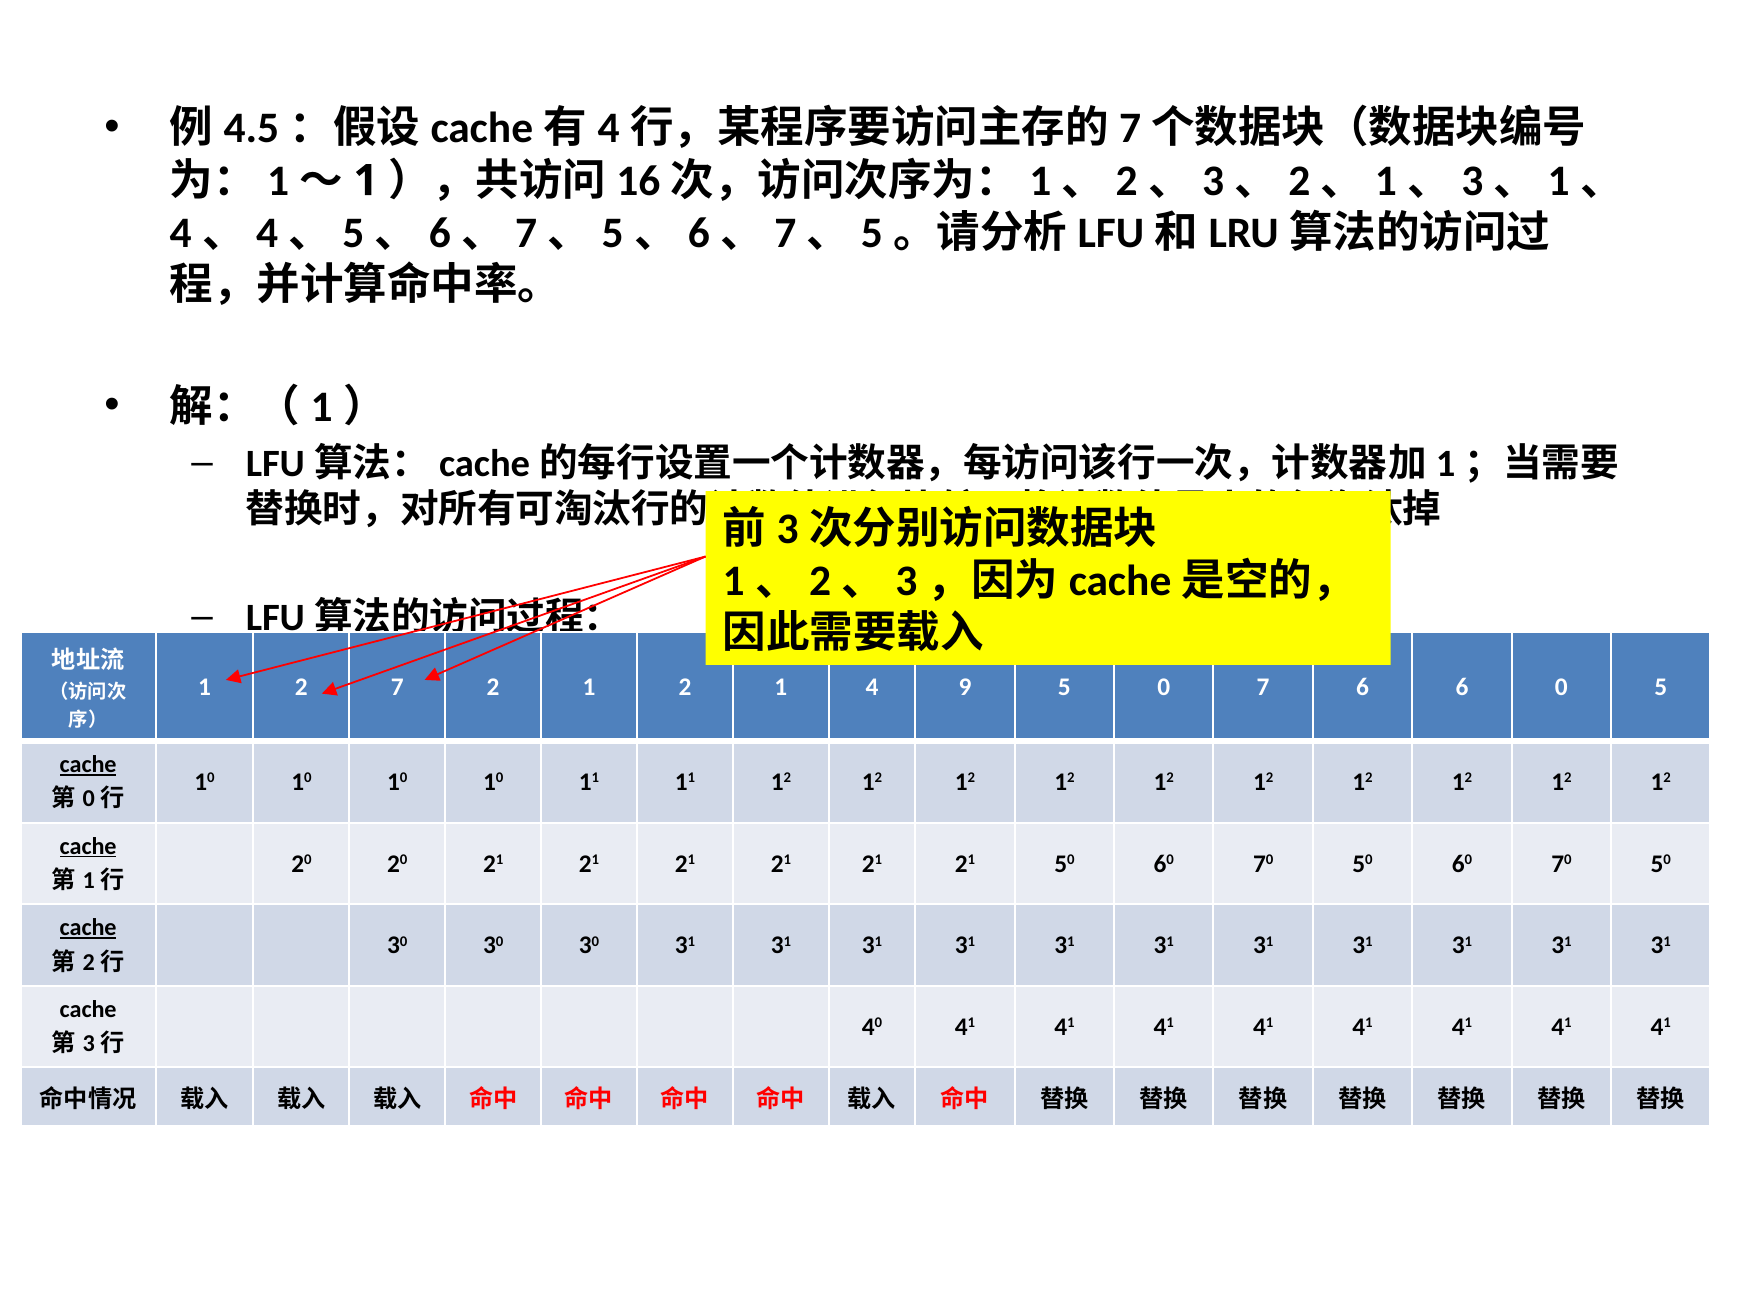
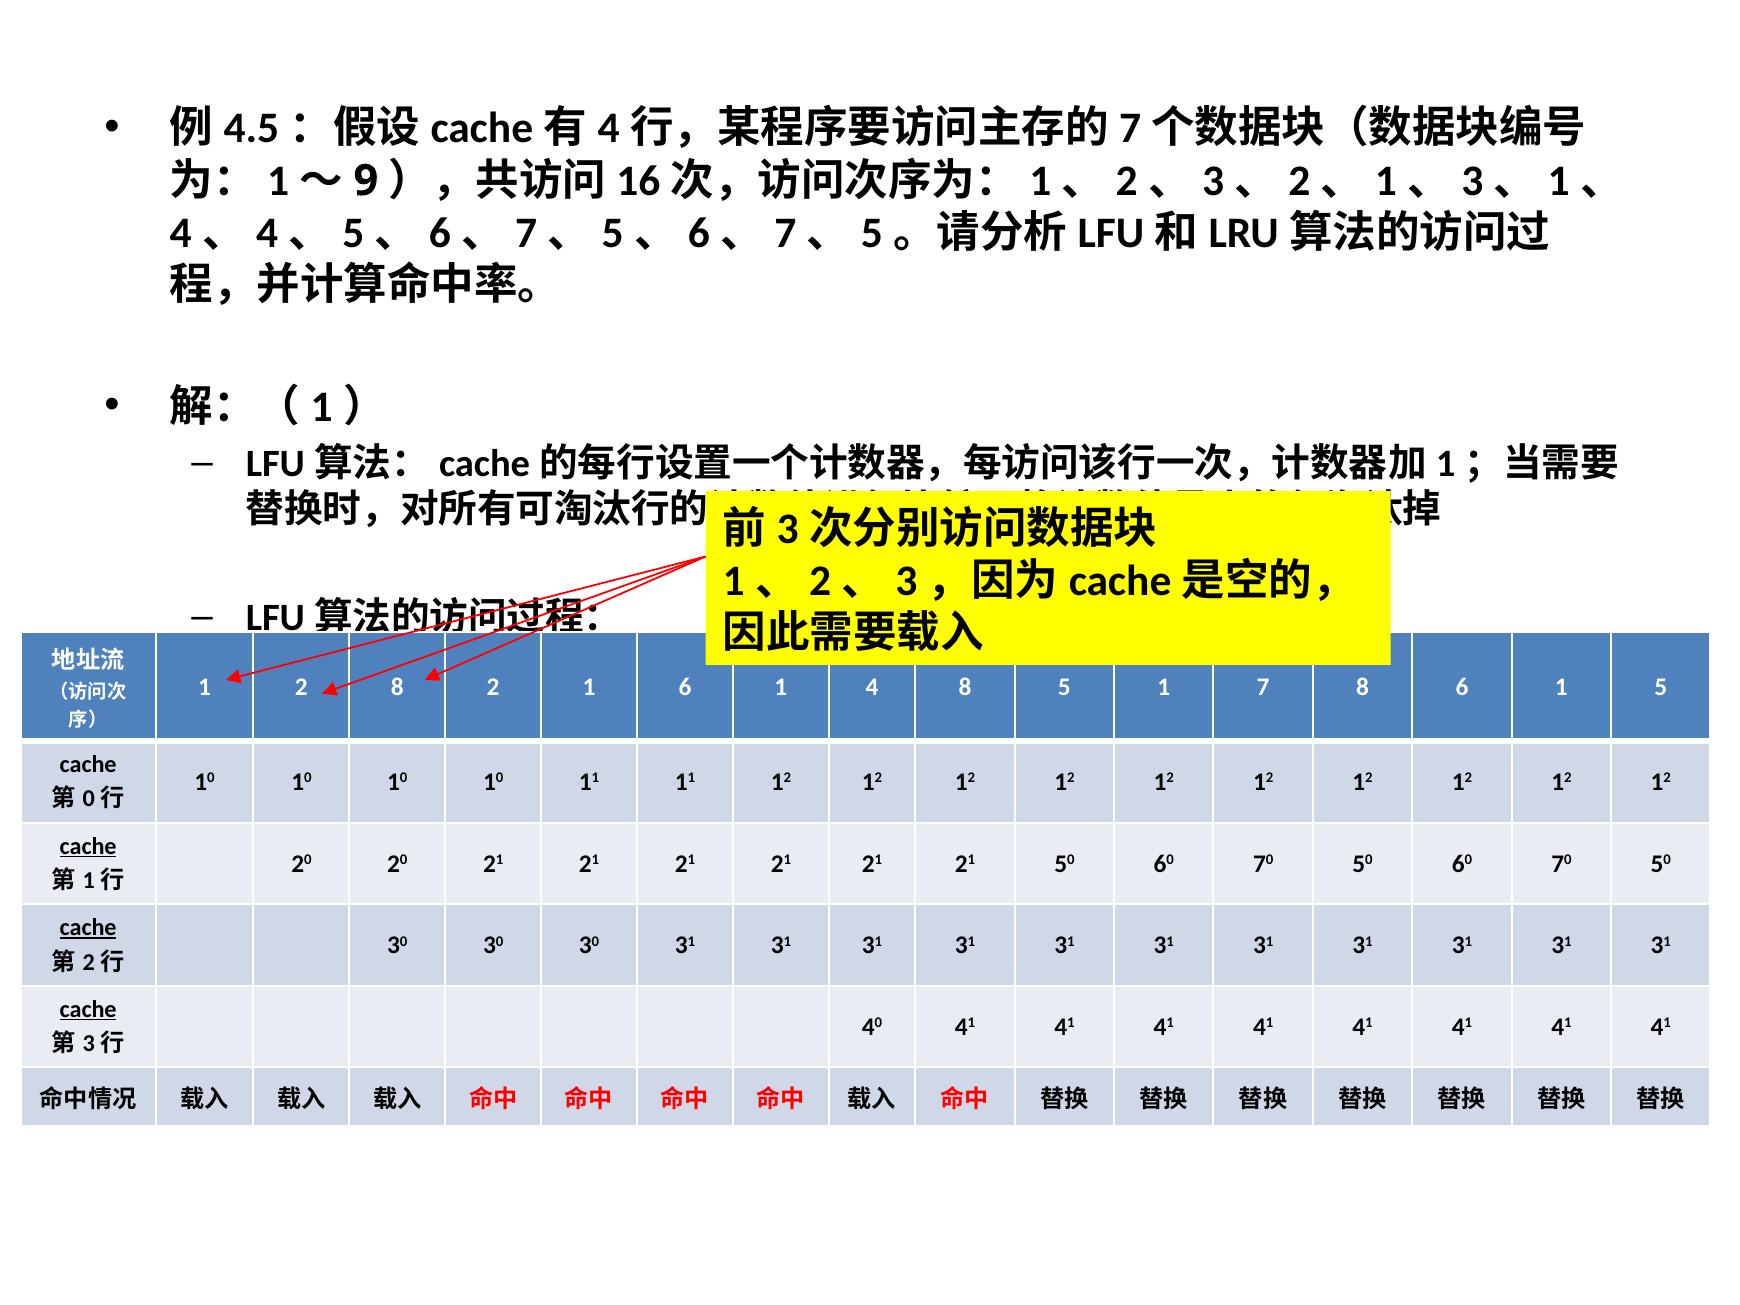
1: 1 -> 9 (366, 181)
2 7: 7 -> 8 (397, 687)
2 1 2: 2 -> 6 (685, 687)
4 9: 9 -> 8 (965, 687)
5 0: 0 -> 1 (1164, 687)
7 6: 6 -> 8 (1363, 687)
0: 0 -> 1 (1561, 687)
cache underline: present -> none (88, 765)
cache underline: none -> present (88, 1009)
